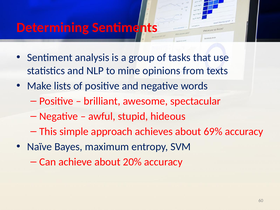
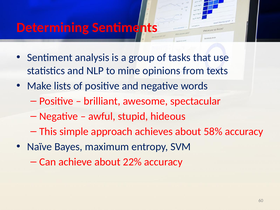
69%: 69% -> 58% (213, 132)
20%: 20% -> 22% (132, 162)
